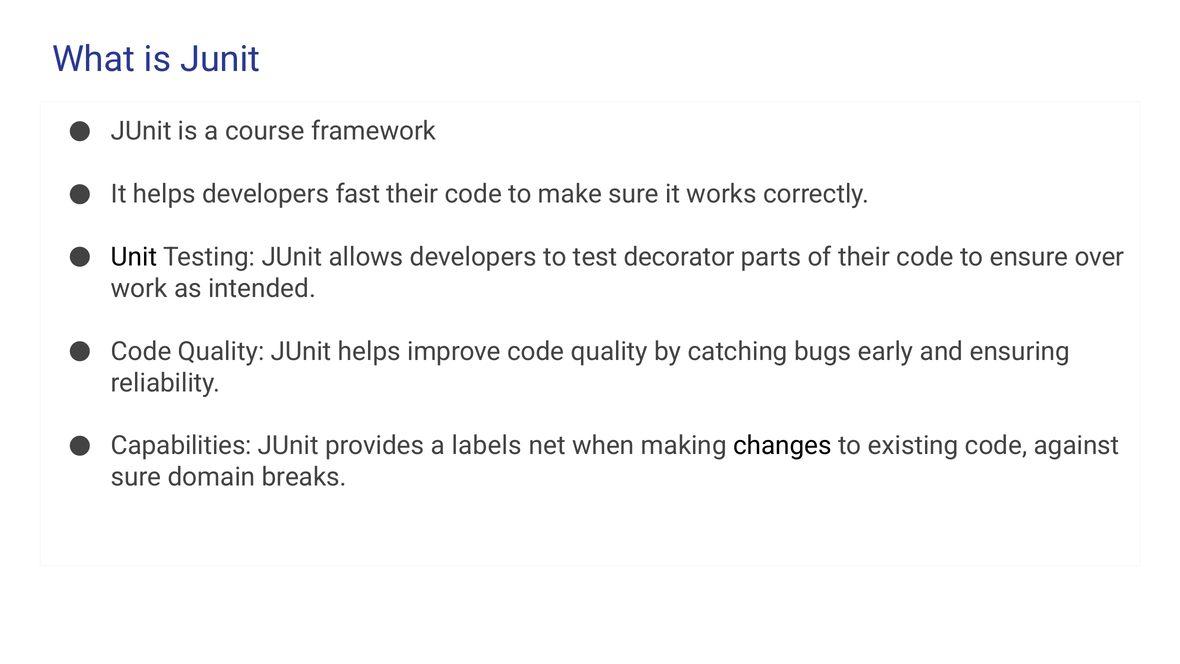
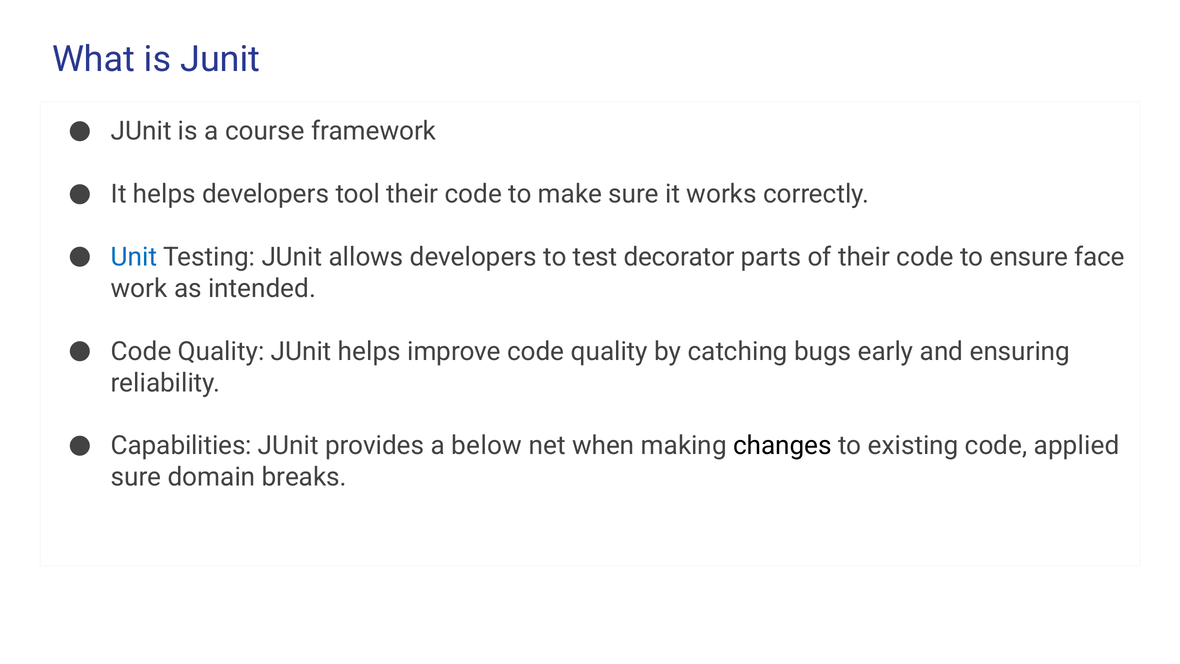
fast: fast -> tool (358, 194)
Unit colour: black -> blue (134, 257)
over: over -> face (1099, 257)
labels: labels -> below (487, 446)
against: against -> applied (1077, 446)
